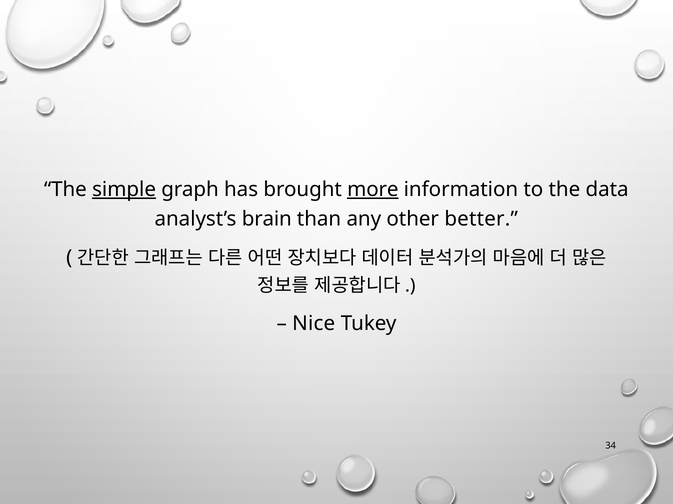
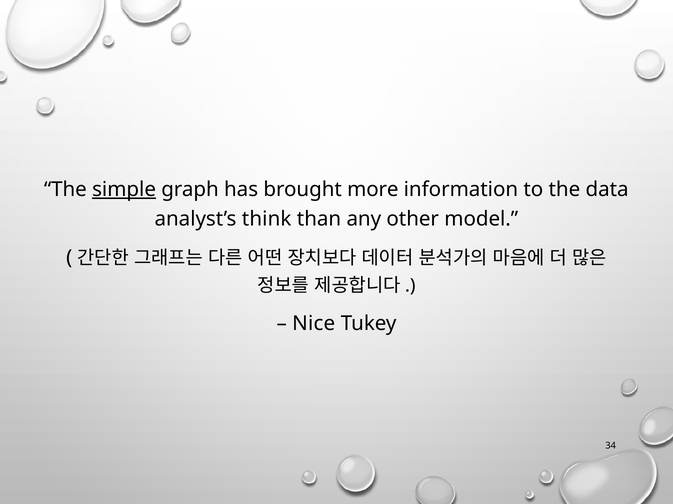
more underline: present -> none (373, 190)
brain: brain -> think (267, 219)
better: better -> model (481, 219)
